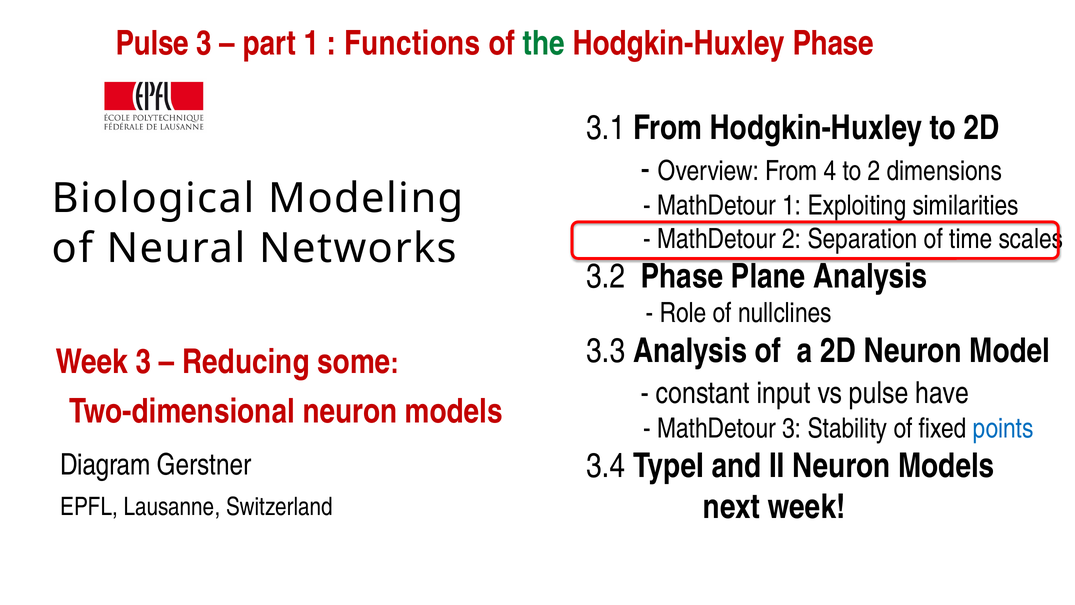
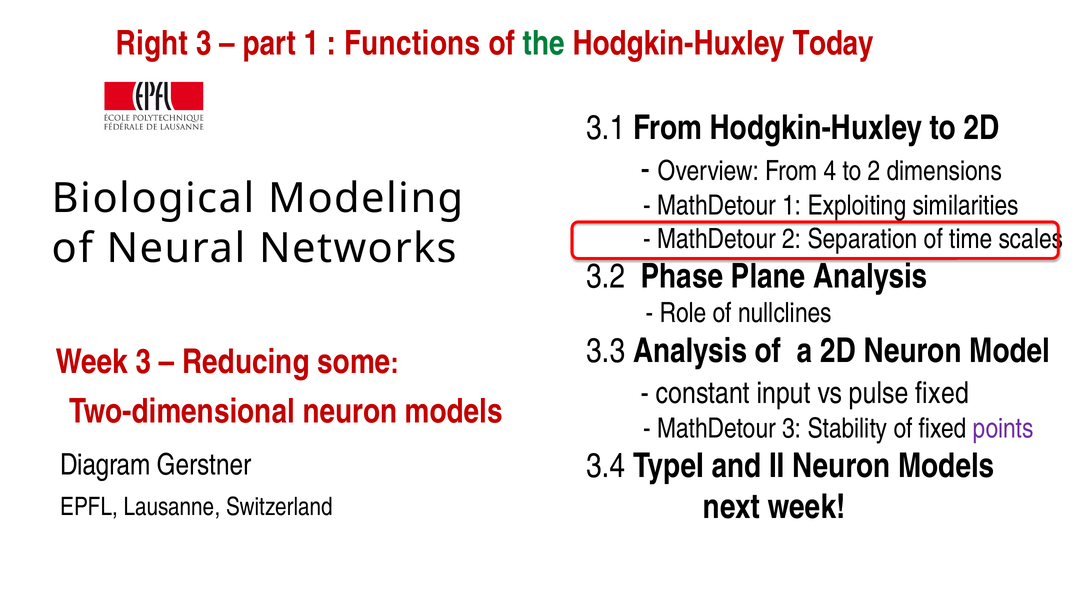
Pulse: Pulse -> Right (152, 43)
Hodgkin-Huxley Phase: Phase -> Today (833, 43)
pulse have: have -> fixed (942, 393)
points colour: blue -> purple (1003, 428)
